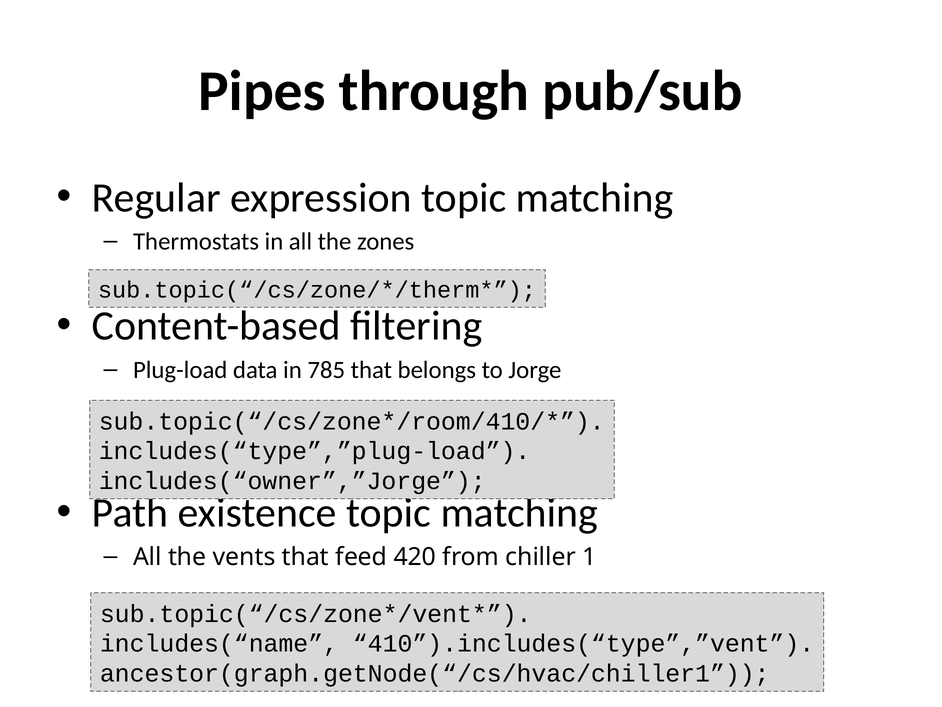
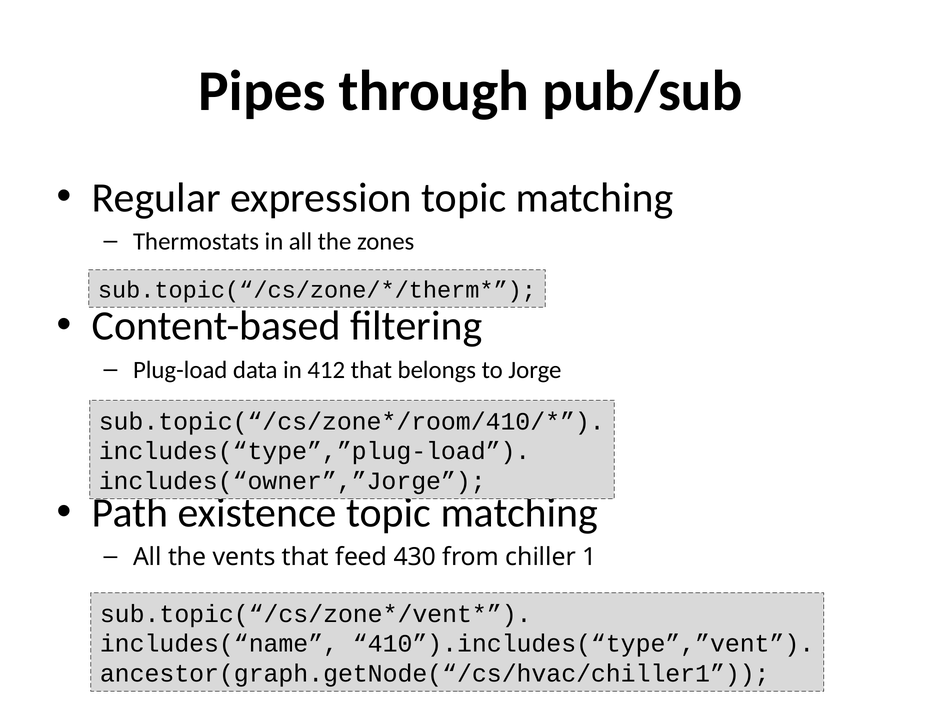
785: 785 -> 412 (326, 370)
420: 420 -> 430 (415, 556)
